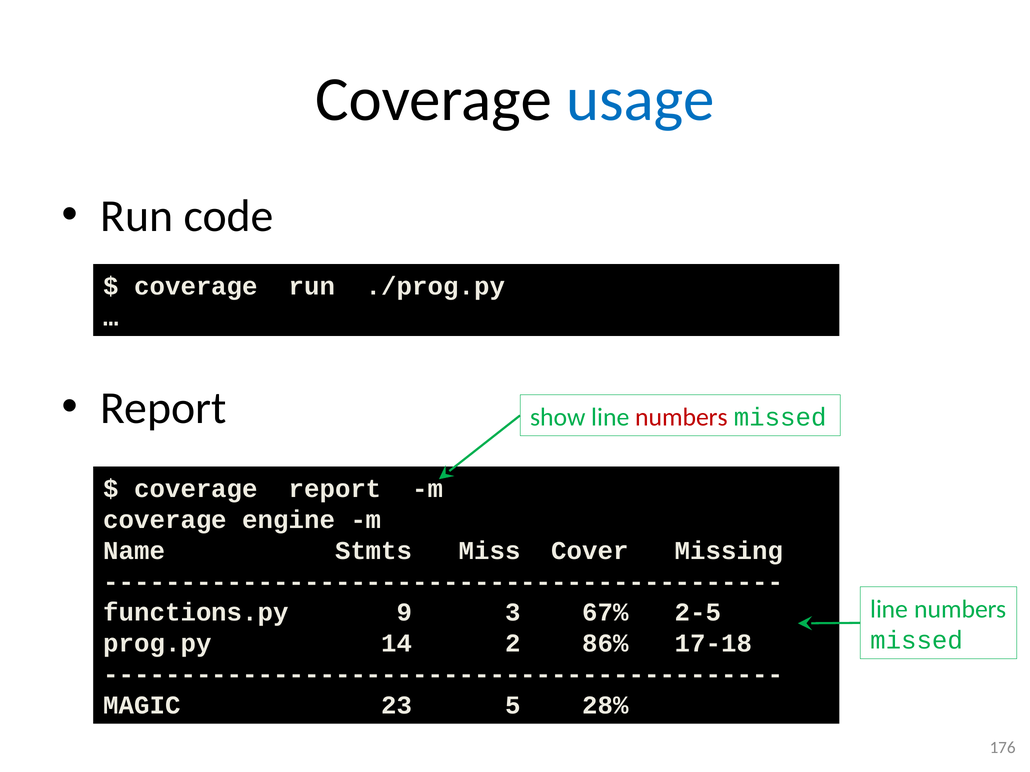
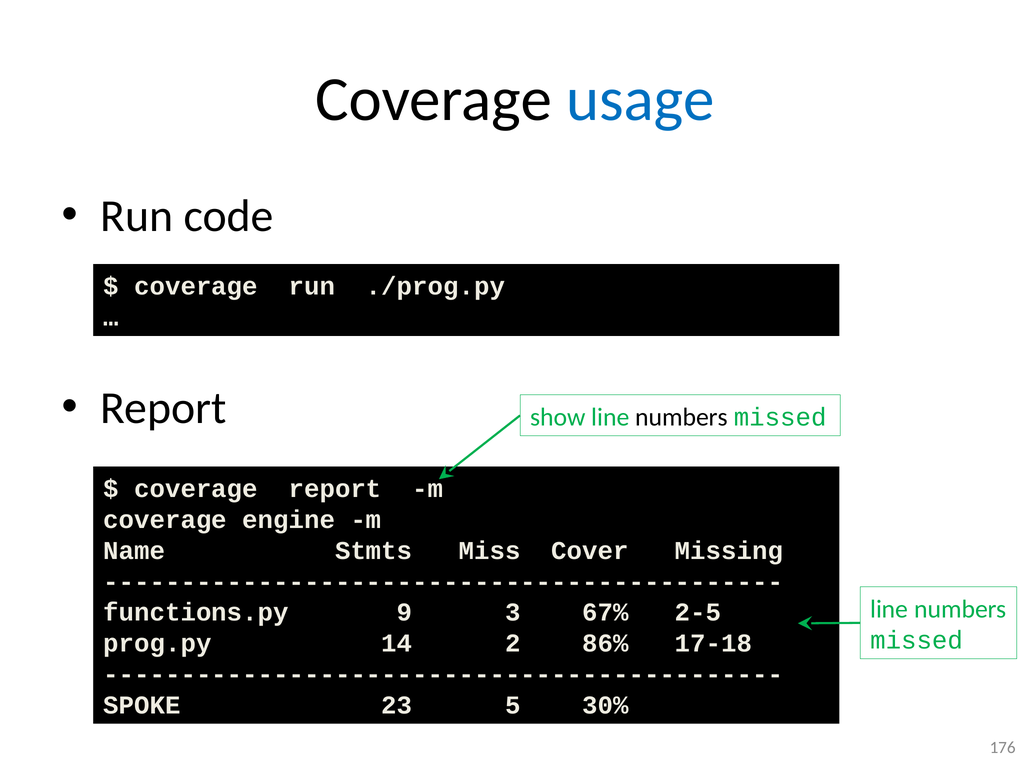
numbers colour: red -> black (682, 418)
MAGIC: MAGIC -> SPOKE (142, 705)
28%: 28% -> 30% (605, 705)
